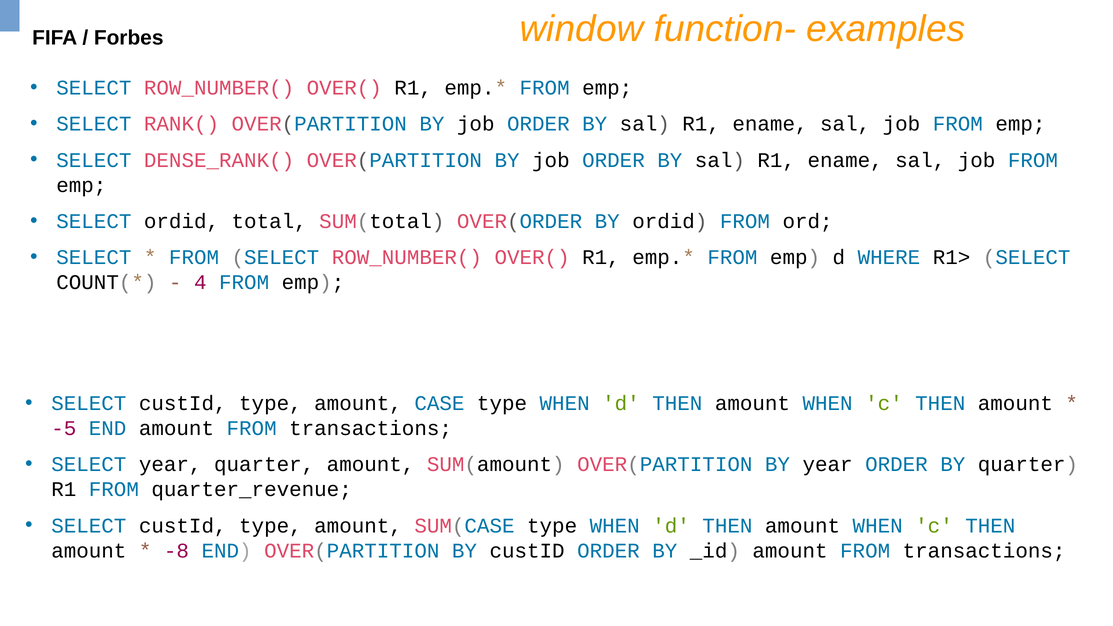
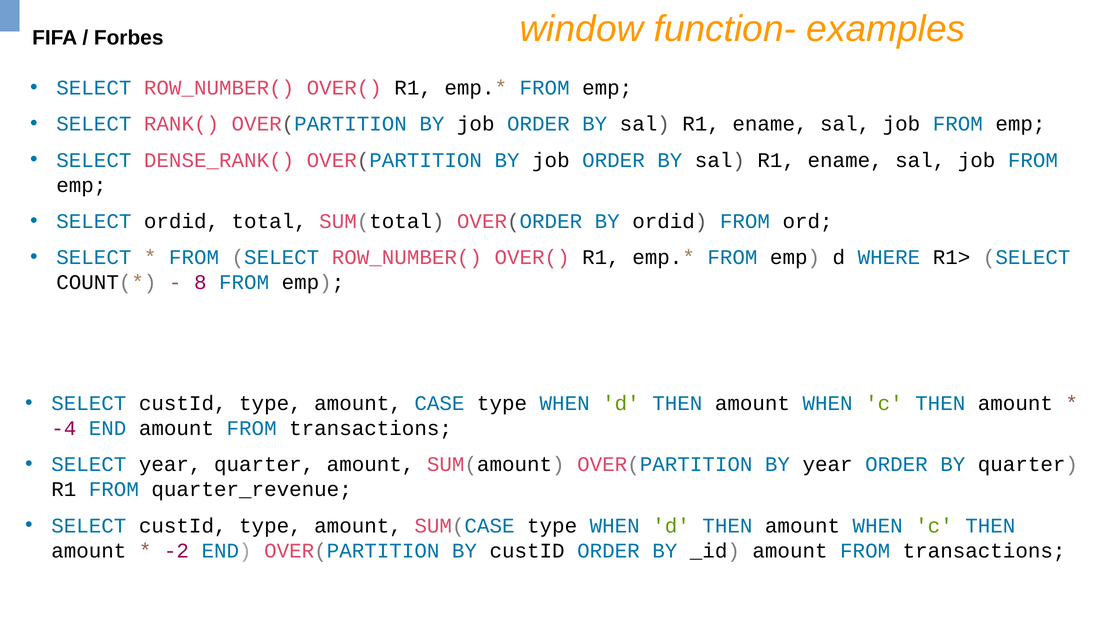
4: 4 -> 8 (200, 283)
-5: -5 -> -4 (64, 428)
-8: -8 -> -2 (176, 551)
